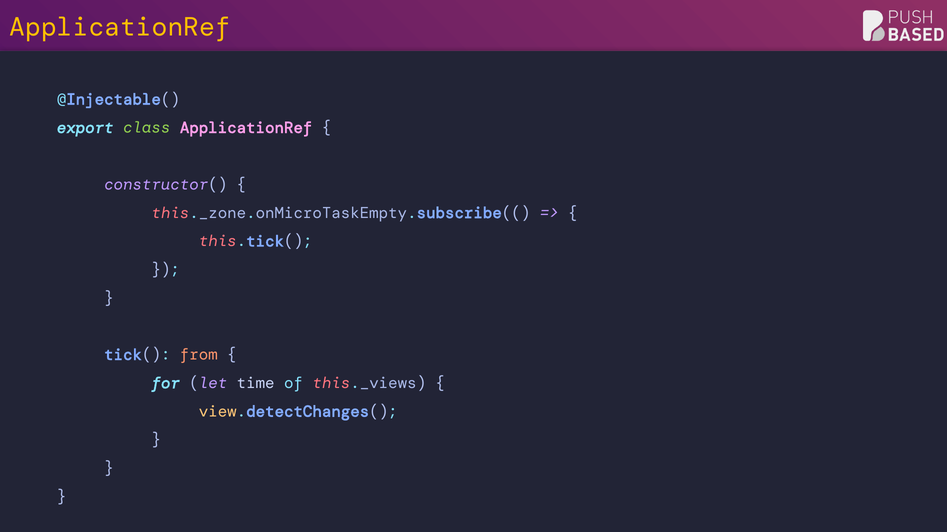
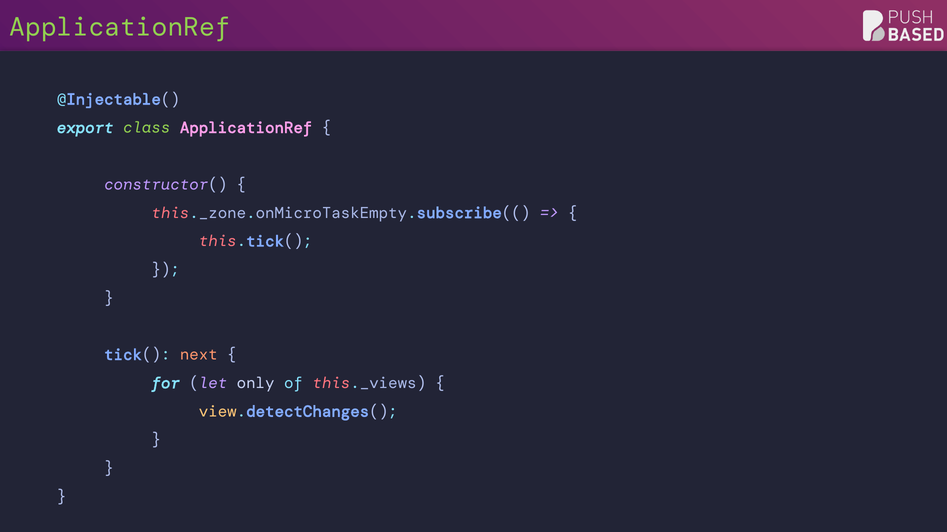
ApplicationRef colour: yellow -> light green (120, 27)
from: from -> next (199, 355)
time: time -> only (256, 384)
